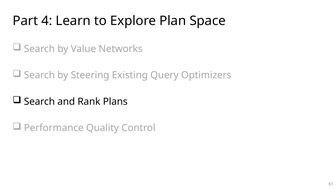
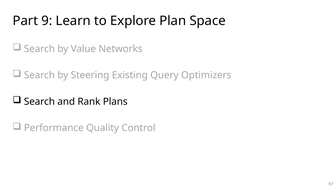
4: 4 -> 9 (47, 21)
